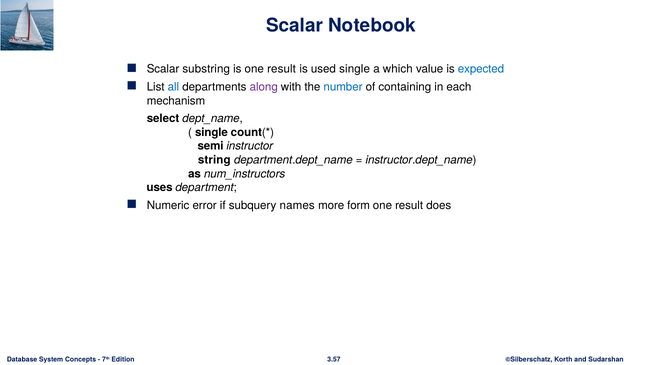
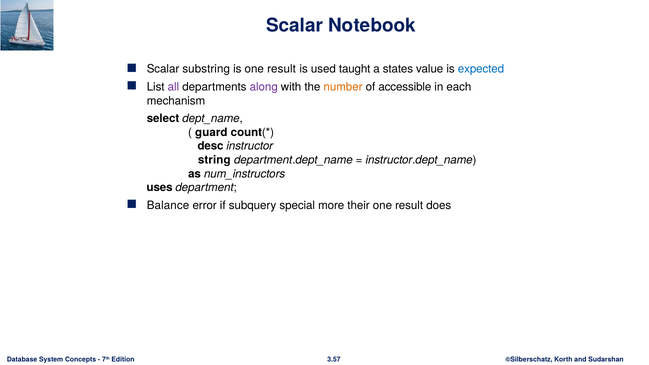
used single: single -> taught (355, 69)
which: which -> states (398, 69)
all colour: blue -> purple (173, 87)
number colour: blue -> orange (343, 87)
containing: containing -> accessible (405, 87)
single: single -> guard (211, 132)
semi: semi -> desc (211, 146)
Numeric: Numeric -> Balance (168, 205)
names: names -> special (297, 205)
form: form -> their (359, 205)
